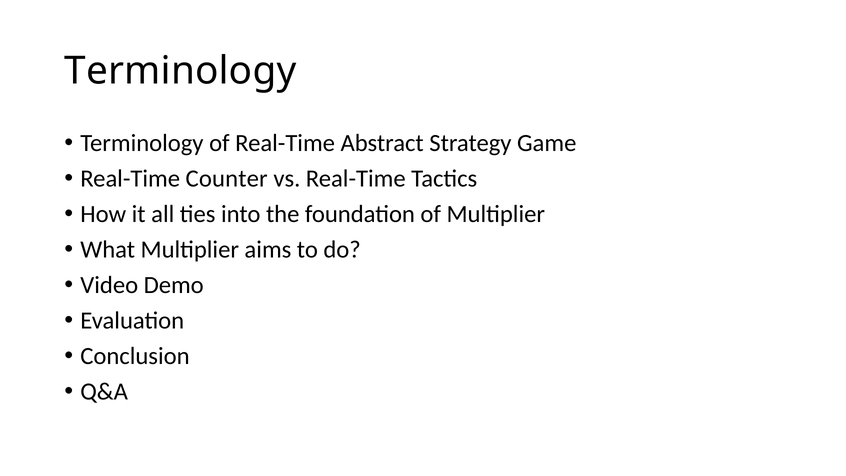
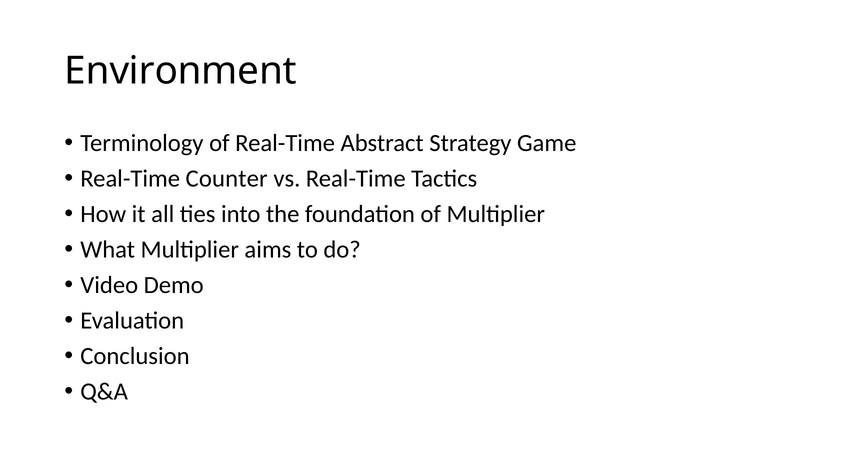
Terminology: Terminology -> Environment (181, 71)
